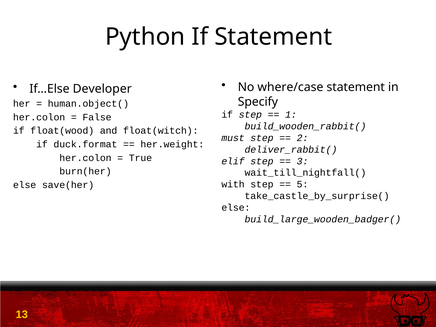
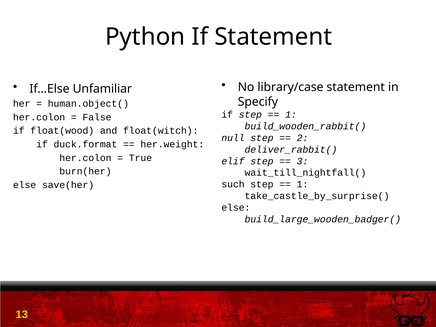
where/case: where/case -> library/case (290, 87)
Developer: Developer -> Unfamiliar (102, 89)
must: must -> null (233, 138)
with: with -> such (233, 184)
5: 5 -> 1 (303, 184)
